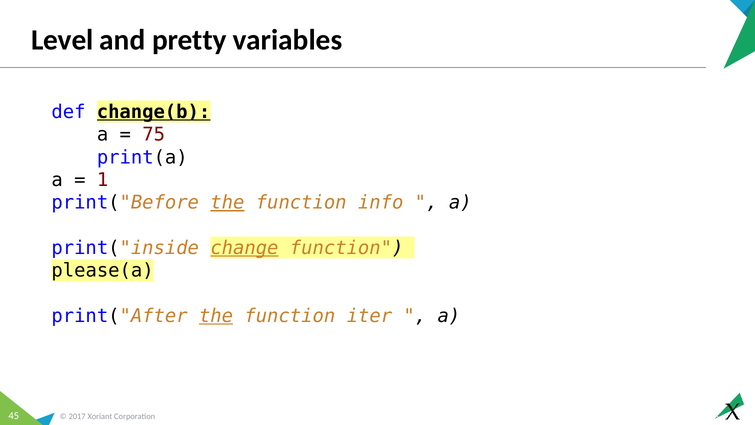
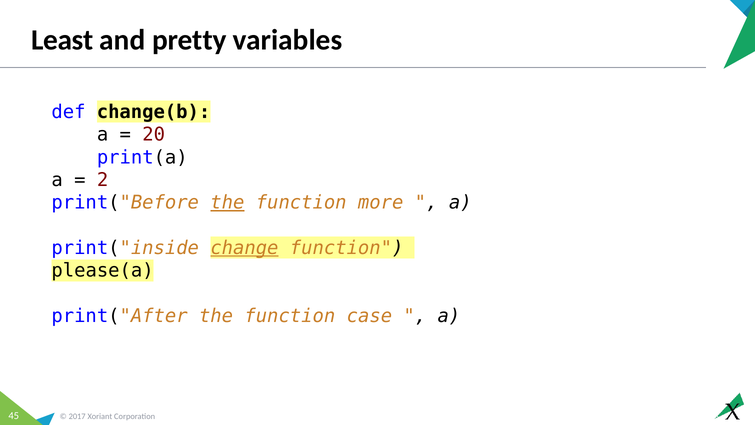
Level: Level -> Least (62, 40)
change(b underline: present -> none (154, 112)
75: 75 -> 20 (154, 135)
1: 1 -> 2 (103, 180)
info: info -> more (381, 202)
the underline: present -> none (216, 316)
iter: iter -> case (369, 316)
